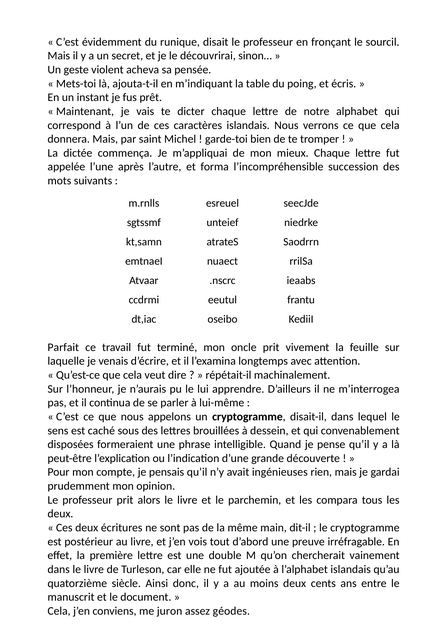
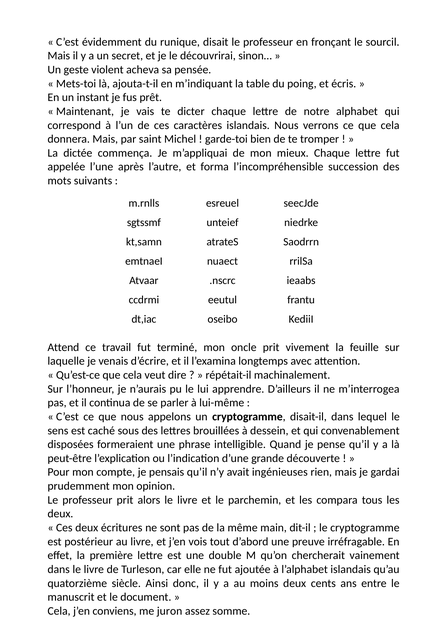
Parfait: Parfait -> Attend (63, 347)
géodes: géodes -> somme (231, 611)
